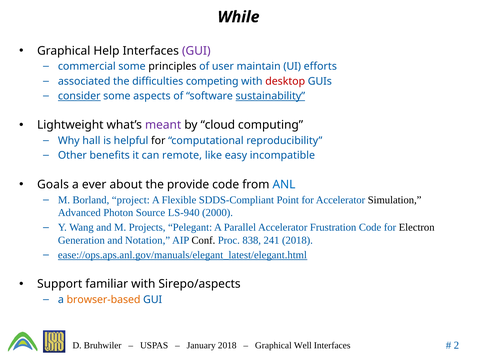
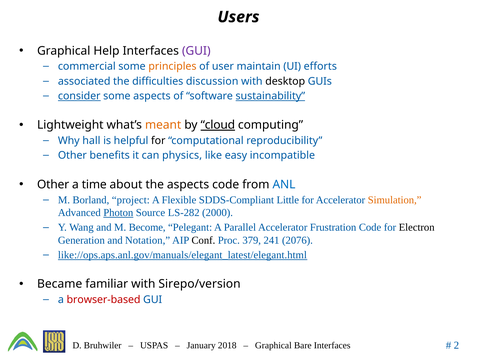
While: While -> Users (238, 17)
principles colour: black -> orange (172, 66)
competing: competing -> discussion (212, 81)
desktop colour: red -> black (285, 81)
meant colour: purple -> orange (163, 125)
cloud underline: none -> present (218, 125)
remote: remote -> physics (182, 155)
Goals: Goals -> Other (53, 184)
ever: ever -> time (94, 184)
the provide: provide -> aspects (188, 184)
Point: Point -> Little (288, 200)
Simulation colour: black -> orange (395, 200)
Photon underline: none -> present (118, 213)
LS-940: LS-940 -> LS-282 (184, 213)
Projects: Projects -> Become (147, 227)
838: 838 -> 379 (252, 240)
241 2018: 2018 -> 2076 (297, 240)
ease://ops.aps.anl.gov/manuals/elegant_latest/elegant.html: ease://ops.aps.anl.gov/manuals/elegant_latest/elegant.html -> like://ops.aps.anl.gov/manuals/elegant_latest/elegant.html (182, 255)
Support: Support -> Became (60, 284)
Sirepo/aspects: Sirepo/aspects -> Sirepo/version (200, 284)
browser-based colour: orange -> red (104, 299)
Well: Well -> Bare (303, 345)
